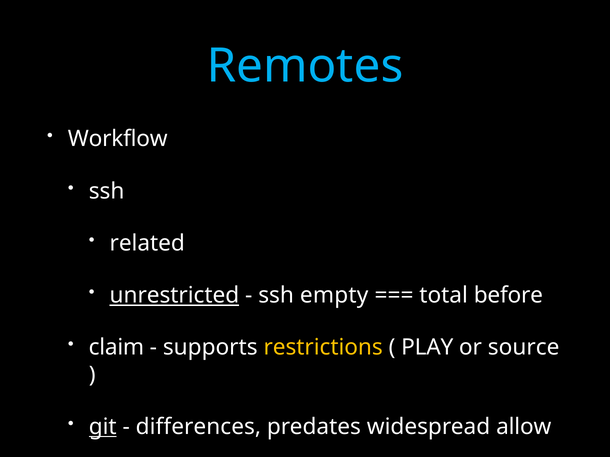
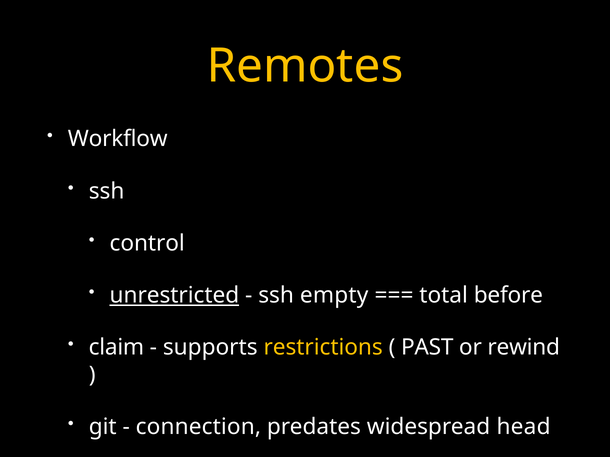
Remotes colour: light blue -> yellow (305, 66)
related: related -> control (147, 243)
PLAY: PLAY -> PAST (427, 348)
source: source -> rewind (524, 348)
git underline: present -> none (103, 427)
differences: differences -> connection (198, 427)
allow: allow -> head (524, 427)
